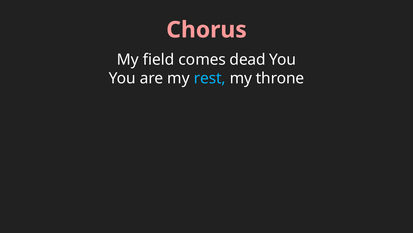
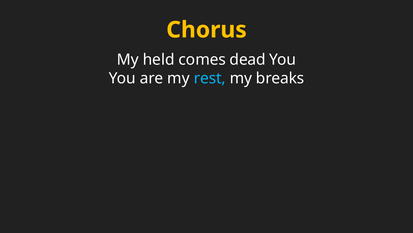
Chorus colour: pink -> yellow (207, 30)
field: field -> held (159, 60)
throne: throne -> breaks (280, 78)
